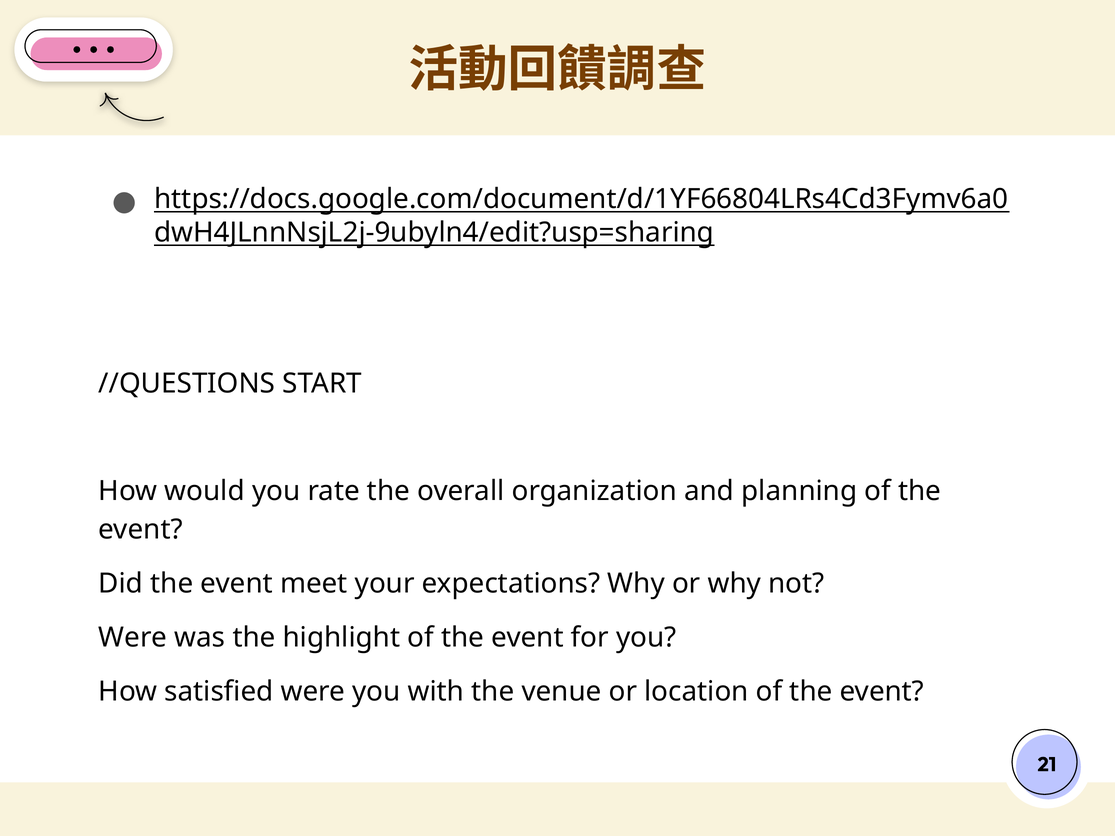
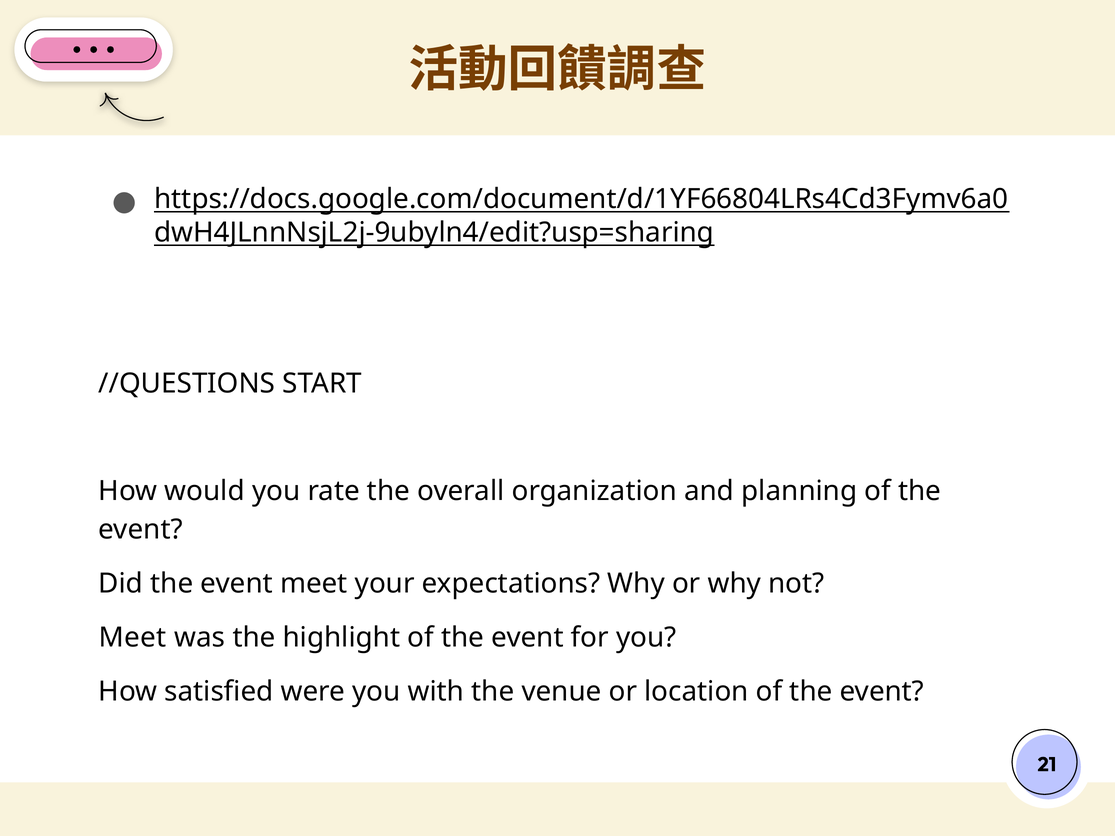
Were: Were -> Meet (133, 638)
